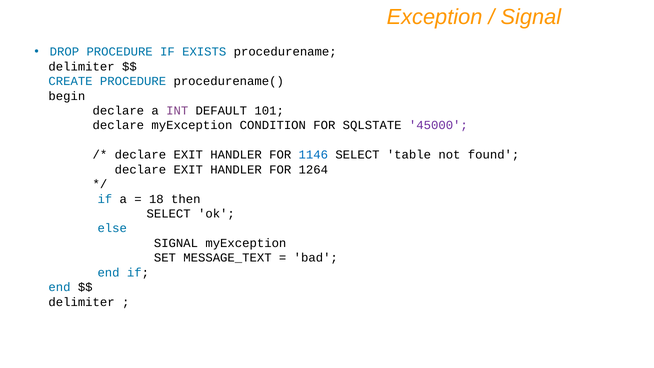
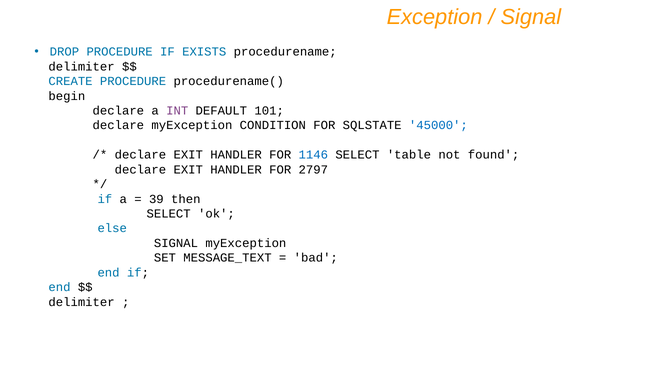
45000 colour: purple -> blue (438, 125)
1264: 1264 -> 2797 (313, 170)
18: 18 -> 39 (156, 199)
